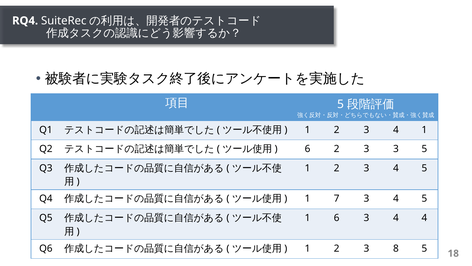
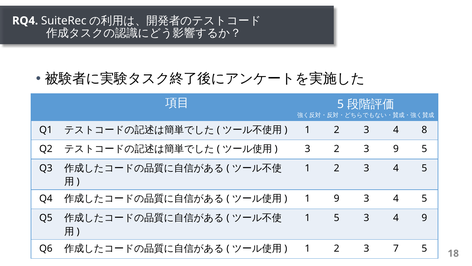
4 1: 1 -> 8 (424, 130)
6: 6 -> 3 (308, 149)
3 3: 3 -> 9 (396, 149)
1 7: 7 -> 9 (337, 198)
1 6: 6 -> 5 (337, 217)
4 4: 4 -> 9 (424, 217)
8: 8 -> 7 (396, 248)
